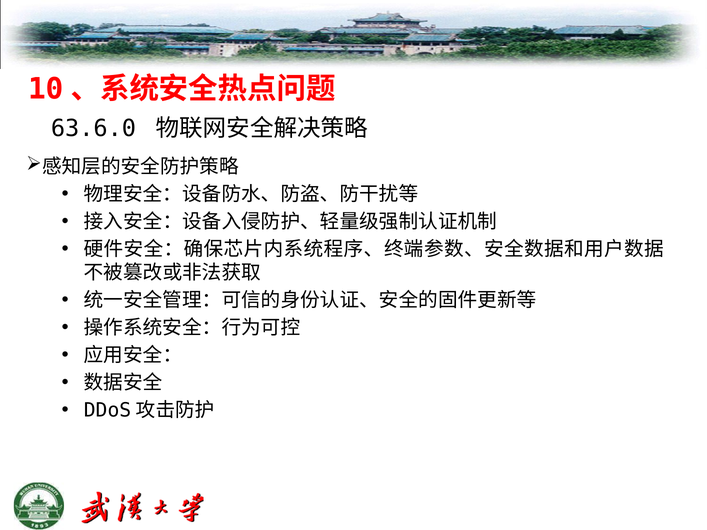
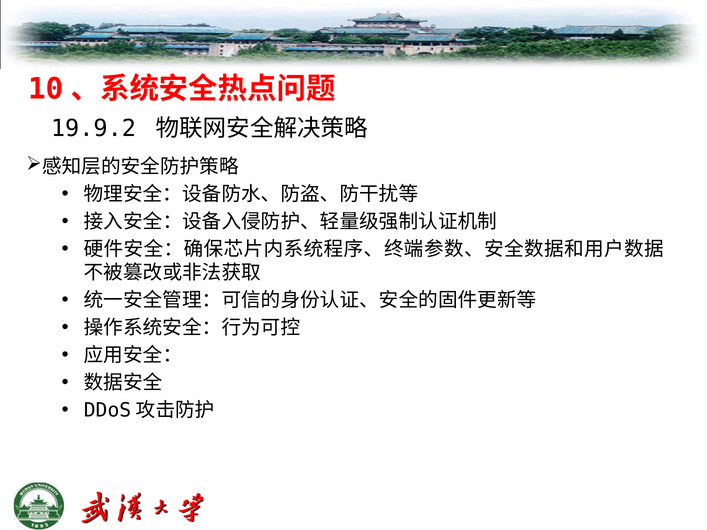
63.6.0: 63.6.0 -> 19.9.2 (93, 129)
